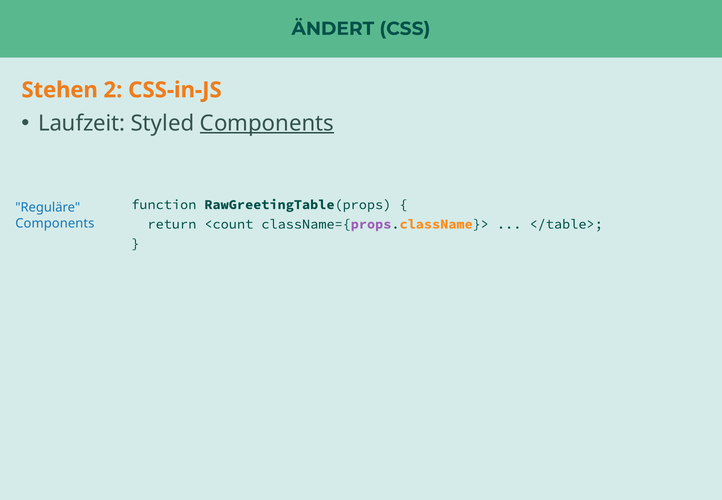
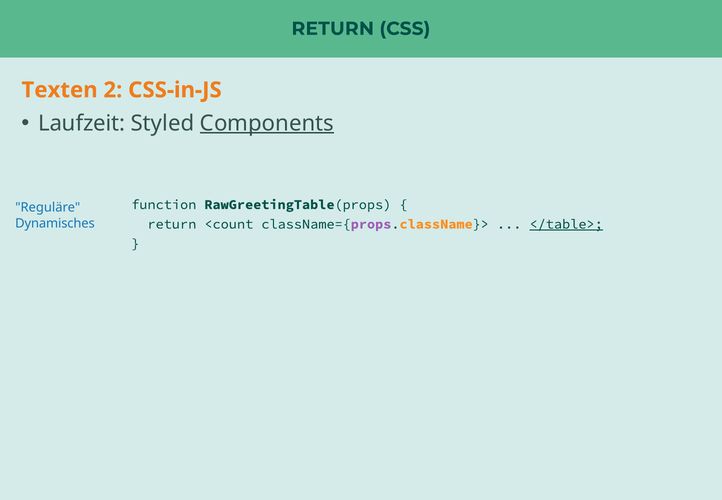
ÄNDERT: ÄNDERT -> RETURN (333, 29)
Stehen: Stehen -> Texten (60, 90)
Components: Components -> Dynamisches (55, 223)
</table> underline: none -> present (566, 224)
